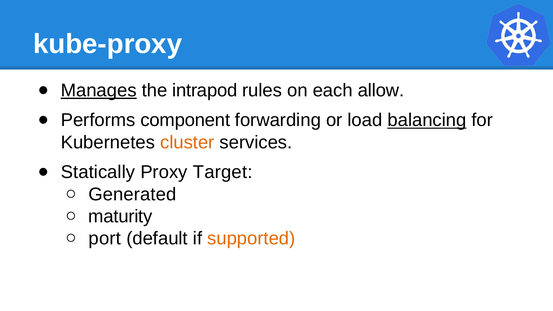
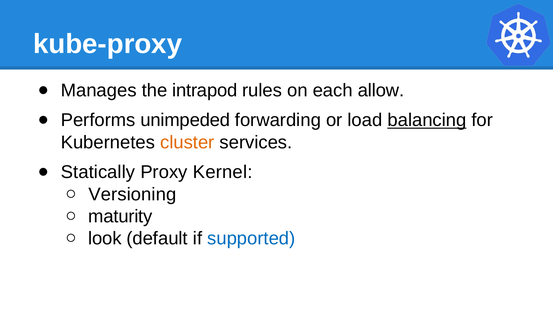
Manages underline: present -> none (99, 90)
component: component -> unimpeded (185, 120)
Target: Target -> Kernel (223, 172)
Generated: Generated -> Versioning (132, 194)
port: port -> look (105, 239)
supported colour: orange -> blue (251, 239)
